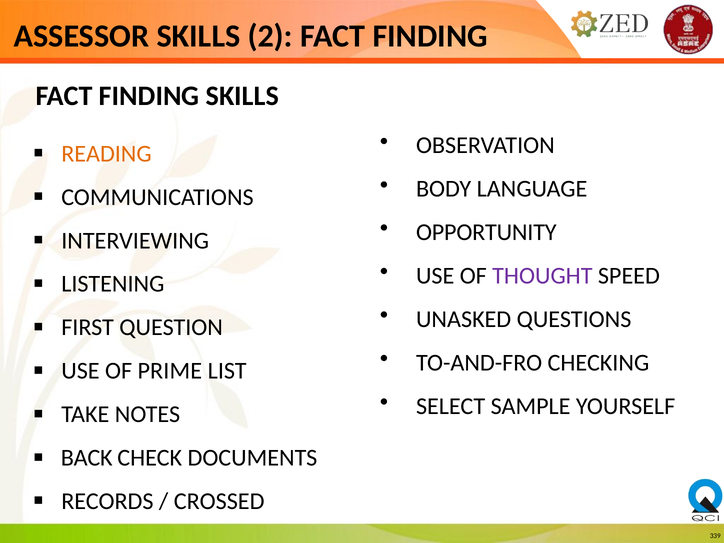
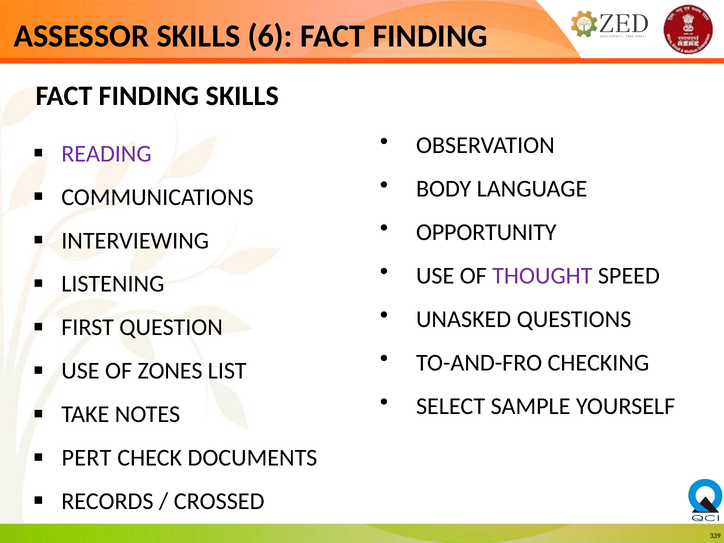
2: 2 -> 6 (270, 36)
READING colour: orange -> purple (106, 154)
PRIME: PRIME -> ZONES (170, 371)
BACK: BACK -> PERT (86, 458)
